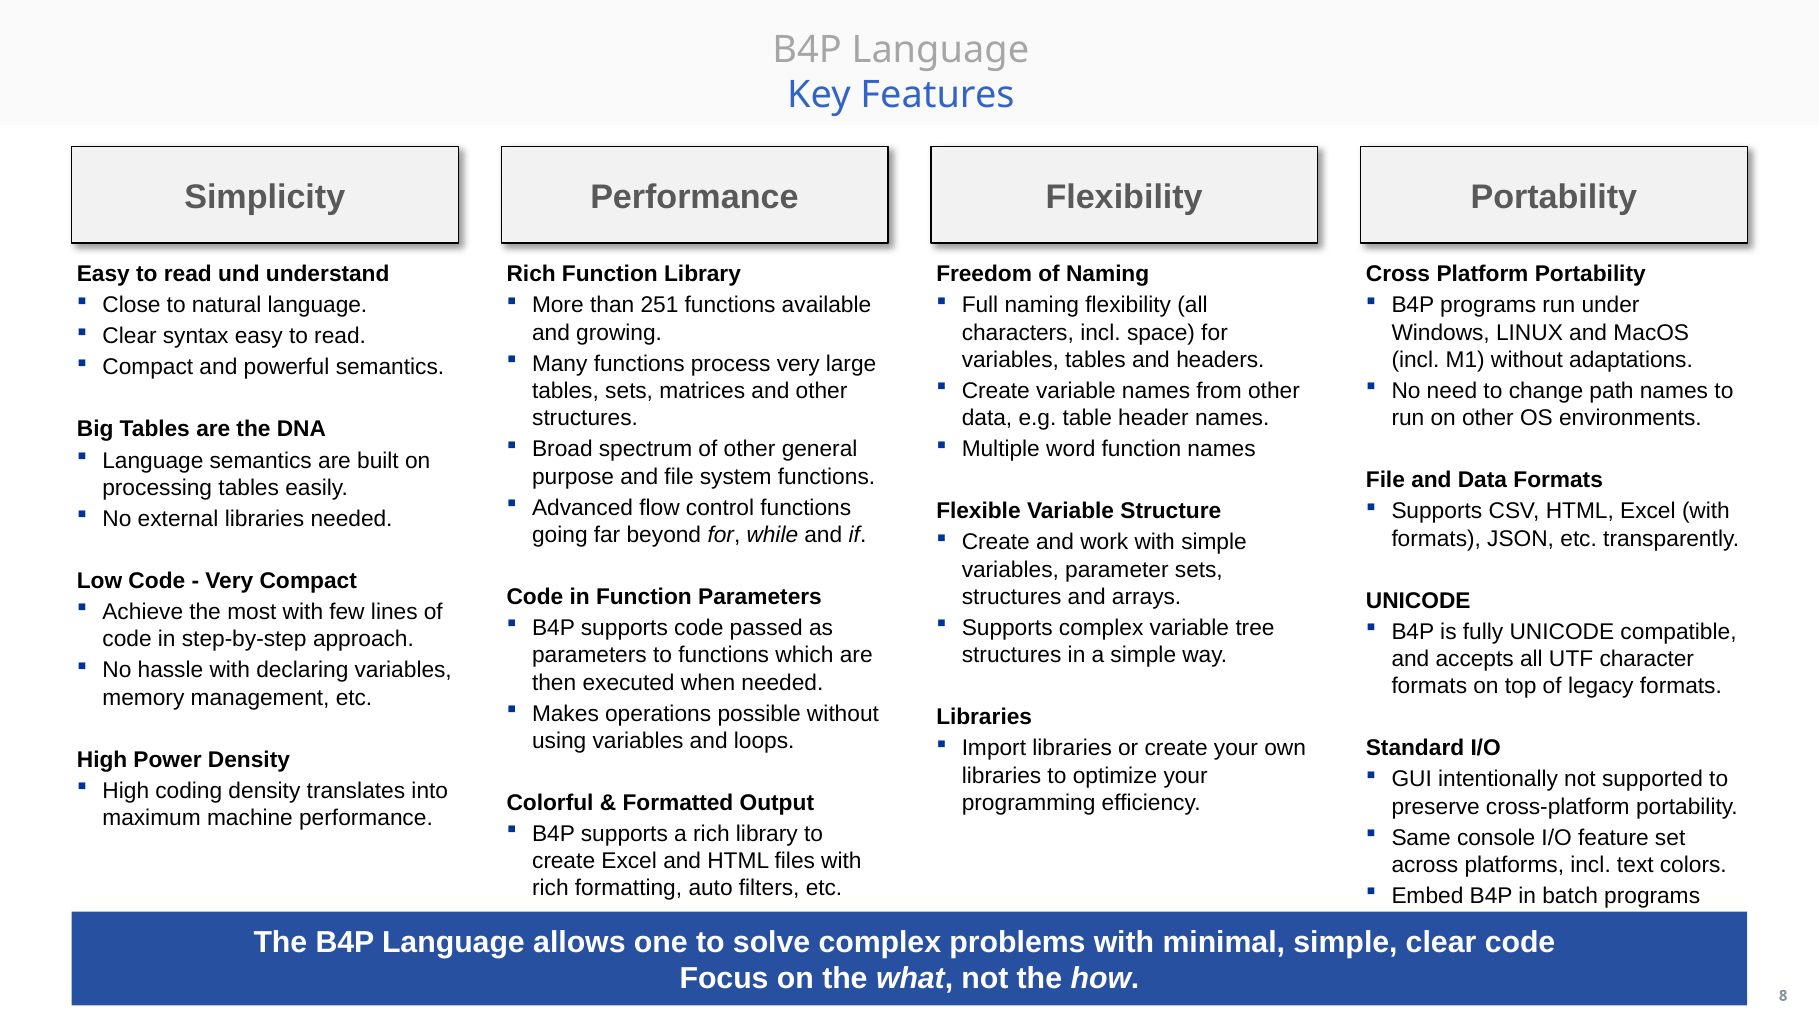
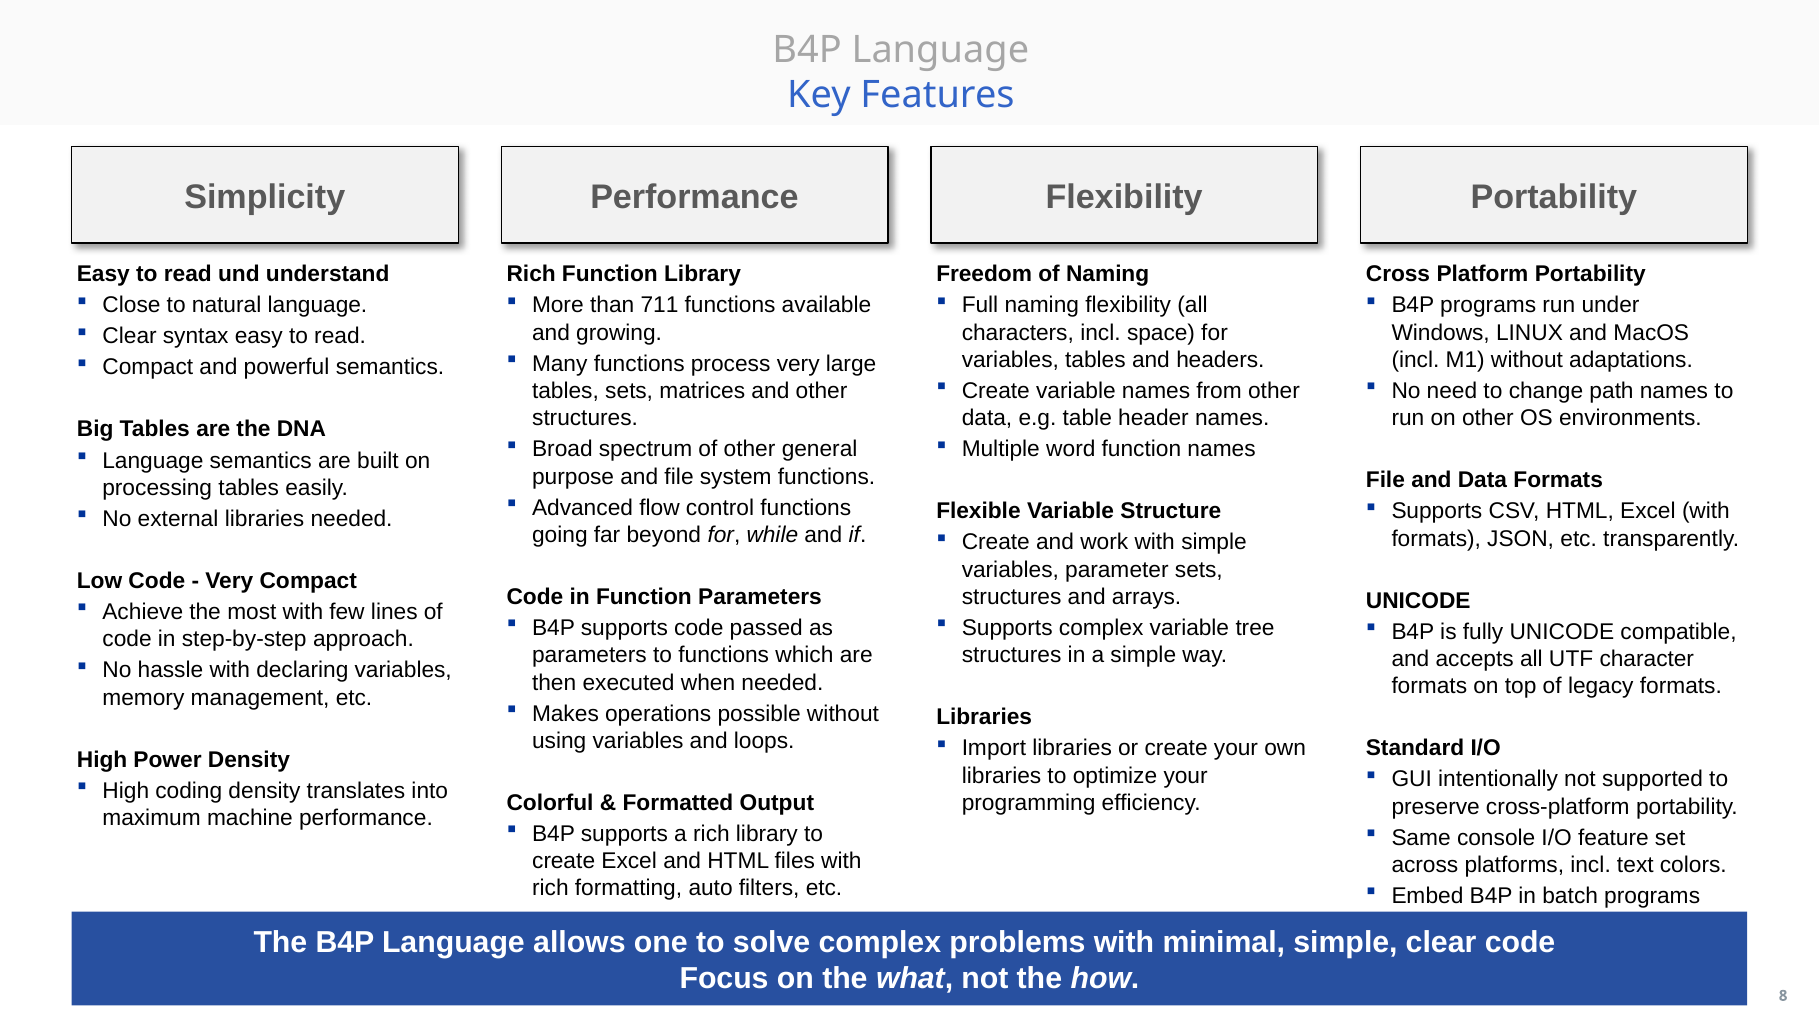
251: 251 -> 711 (660, 305)
